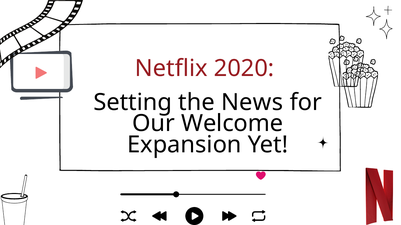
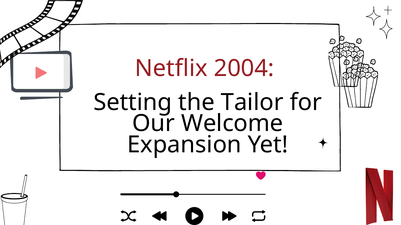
2020: 2020 -> 2004 (244, 69)
News: News -> Tailor (252, 102)
